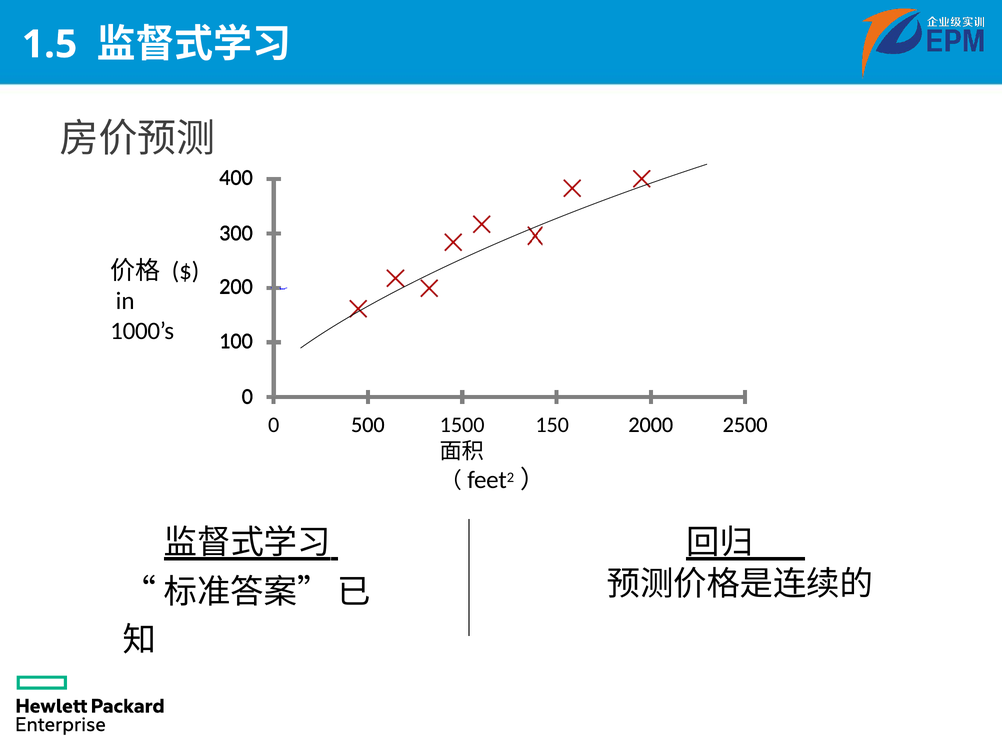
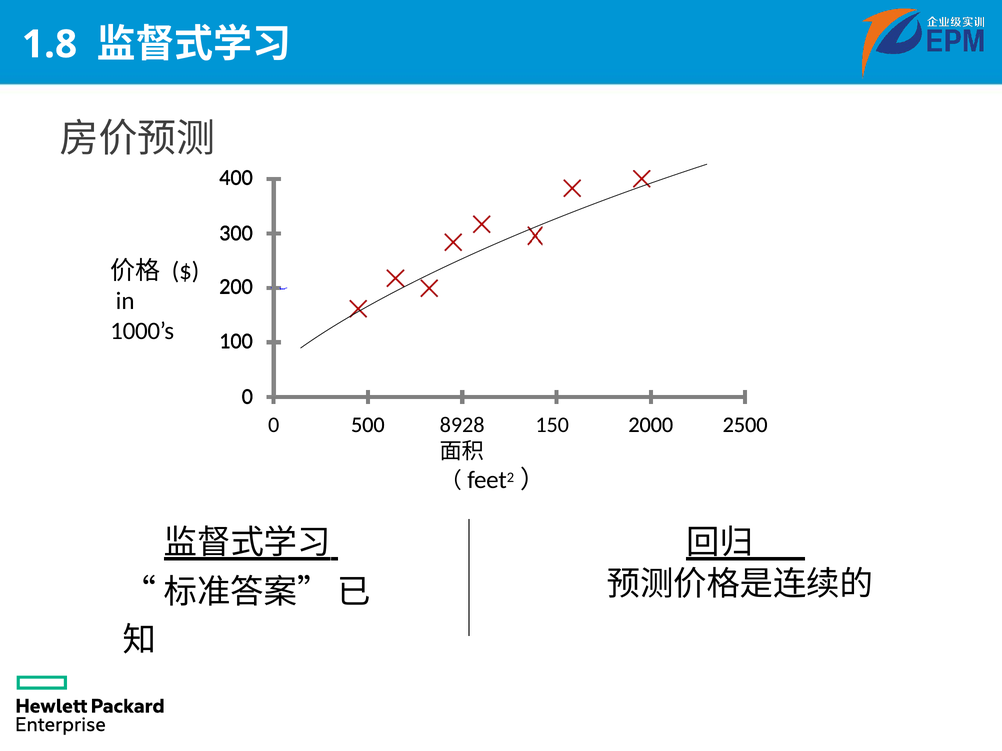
1.5: 1.5 -> 1.8 (50, 44)
1500: 1500 -> 8928 (462, 425)
